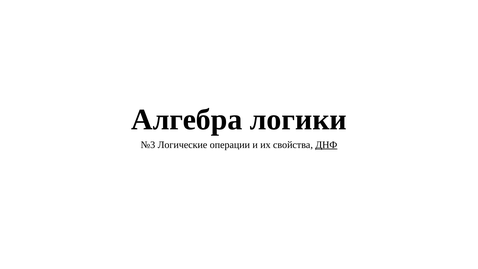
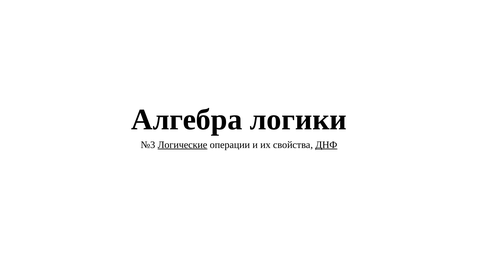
Логические underline: none -> present (183, 145)
